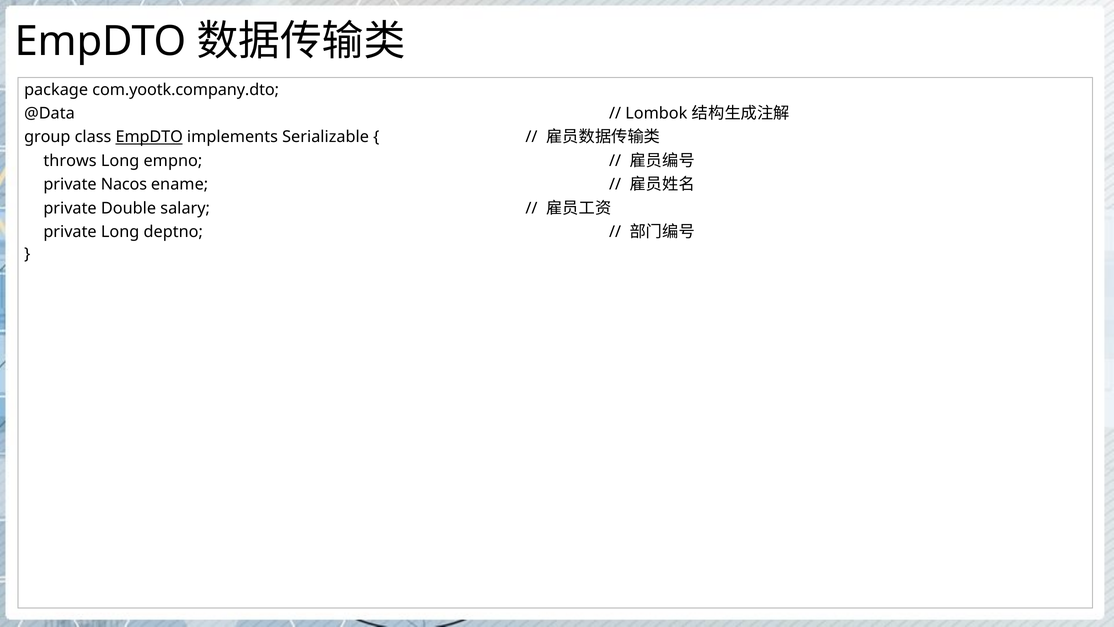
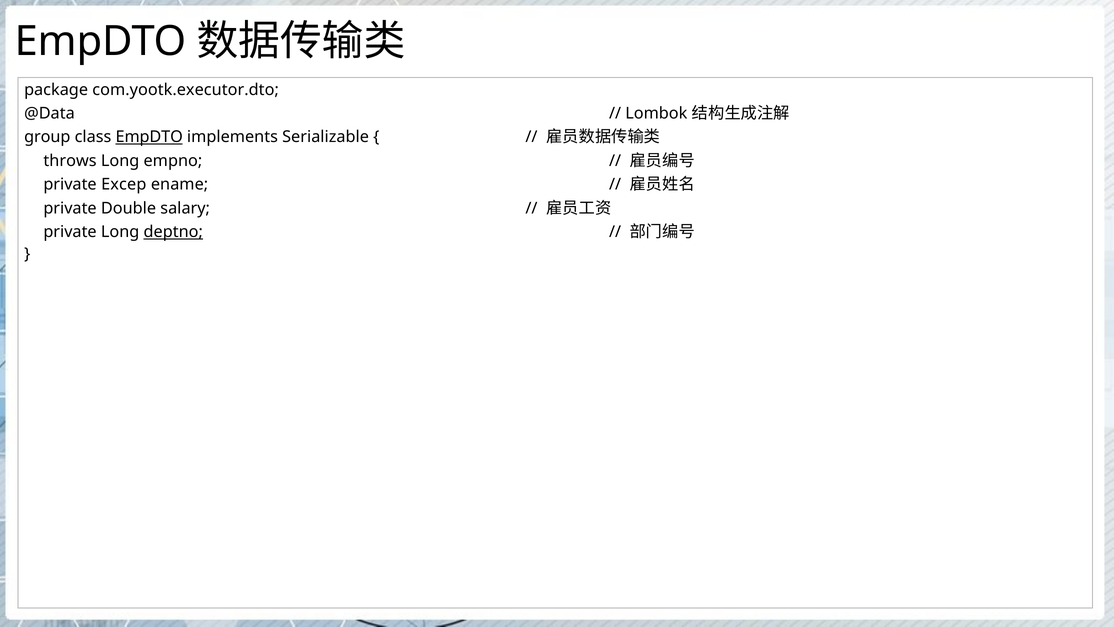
com.yootk.company.dto: com.yootk.company.dto -> com.yootk.executor.dto (186, 90)
Nacos: Nacos -> Excep (124, 184)
deptno underline: none -> present (173, 232)
